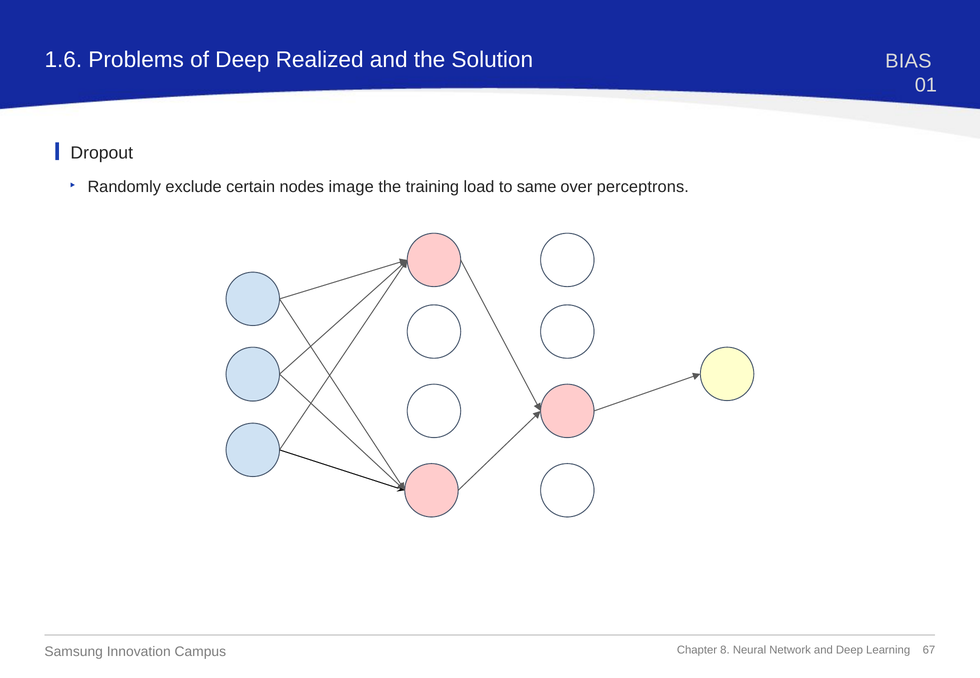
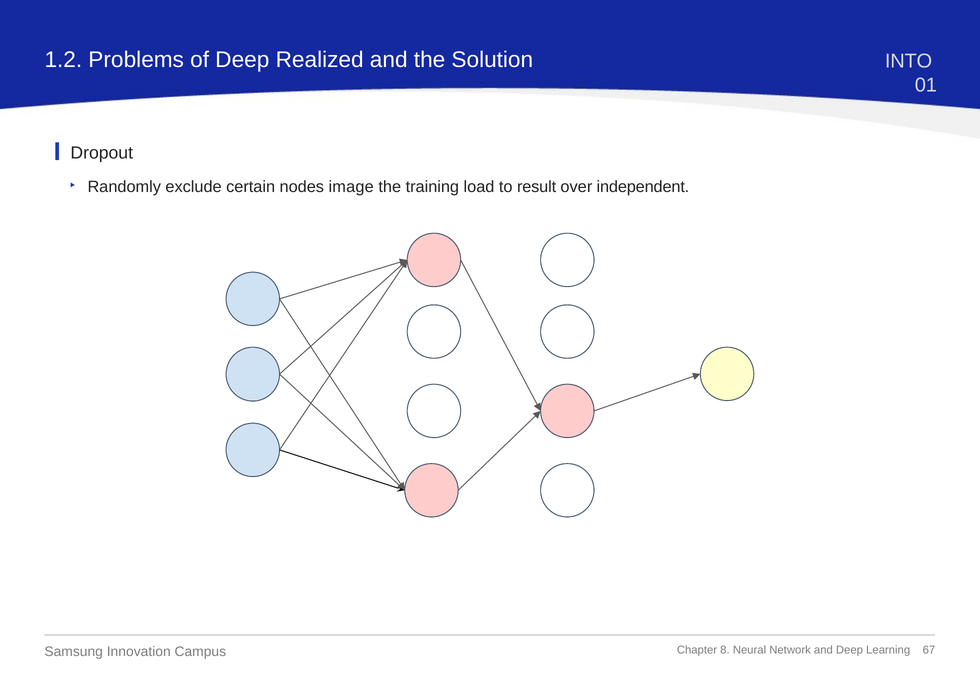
1.6: 1.6 -> 1.2 (63, 60)
BIAS: BIAS -> INTO (909, 61)
same: same -> result (537, 187)
perceptrons: perceptrons -> independent (643, 187)
